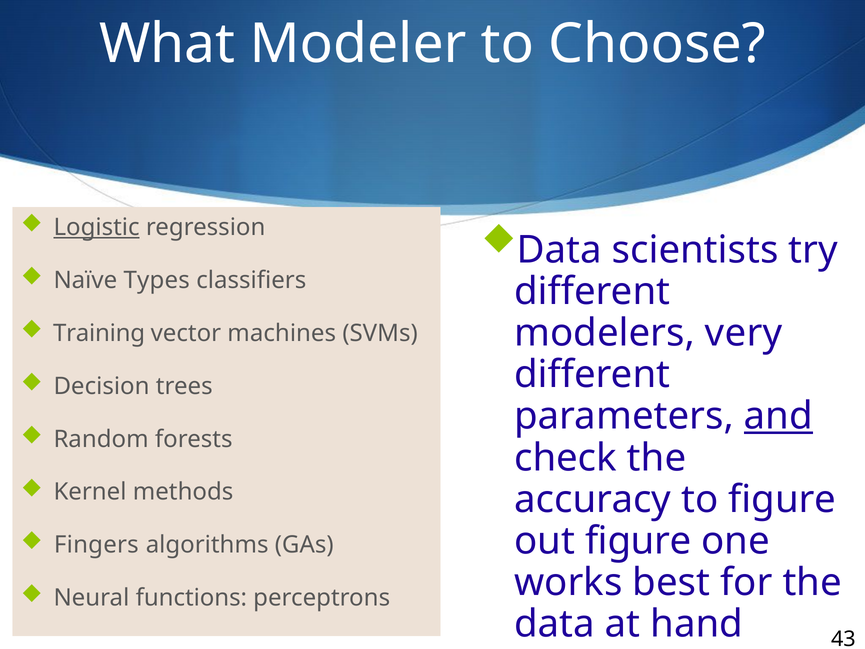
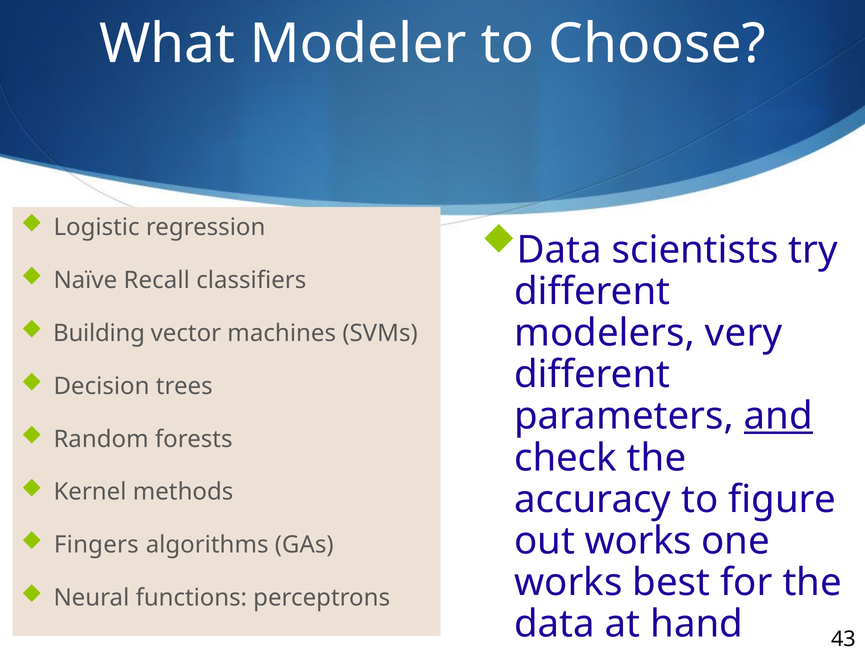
Logistic underline: present -> none (97, 227)
Types: Types -> Recall (157, 280)
Training: Training -> Building (99, 333)
out figure: figure -> works (638, 541)
